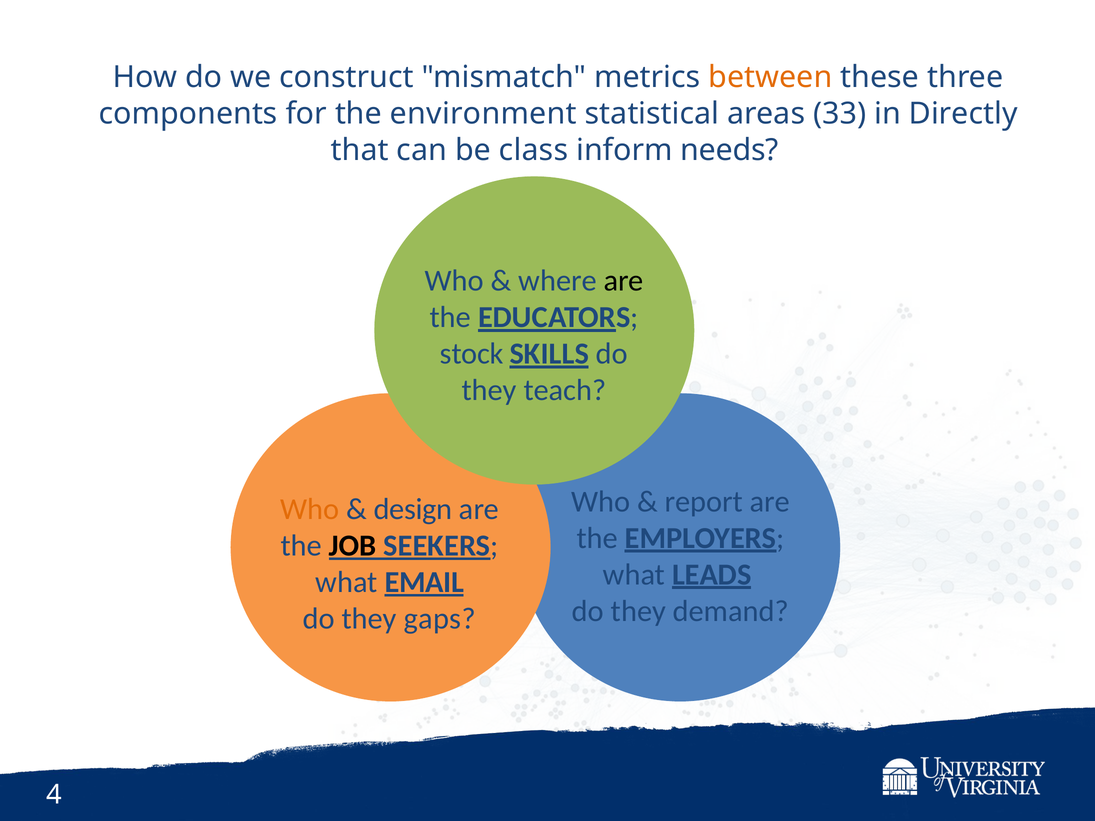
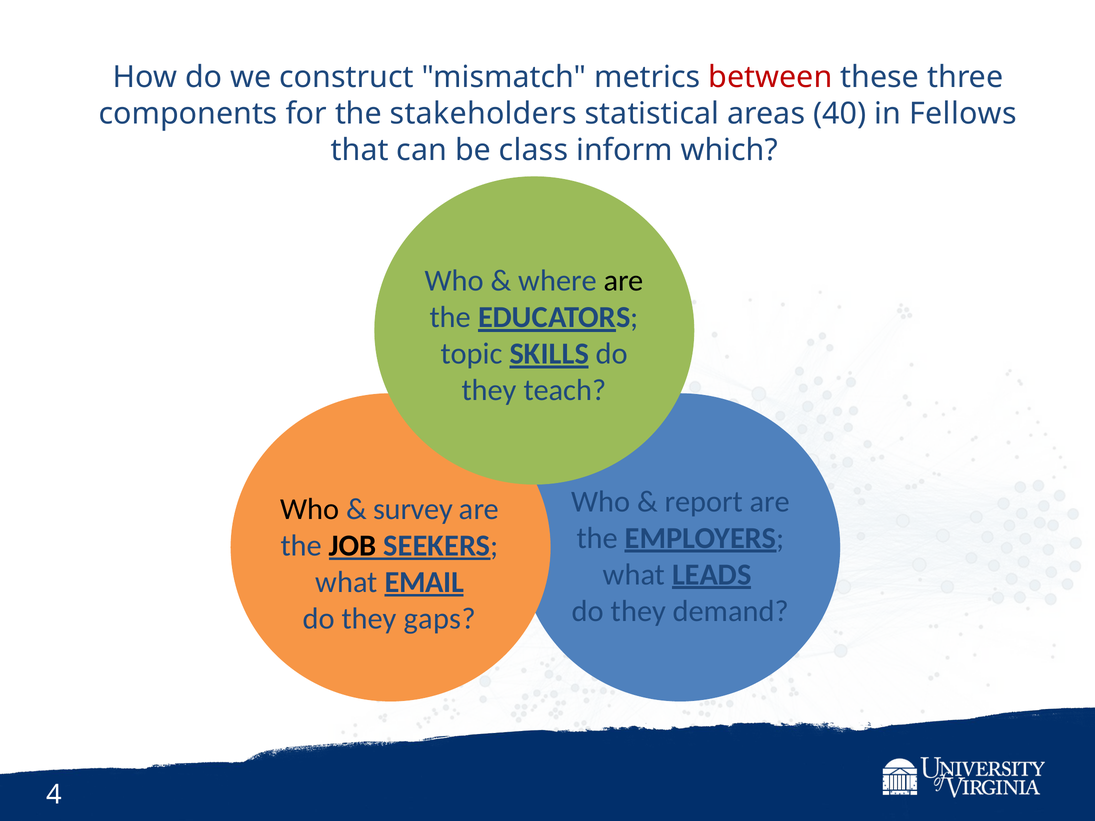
between colour: orange -> red (770, 77)
environment: environment -> stakeholders (483, 114)
33: 33 -> 40 (840, 114)
Directly: Directly -> Fellows (963, 114)
needs: needs -> which (729, 150)
stock: stock -> topic (472, 354)
Who colour: orange -> black (310, 509)
design: design -> survey (413, 509)
